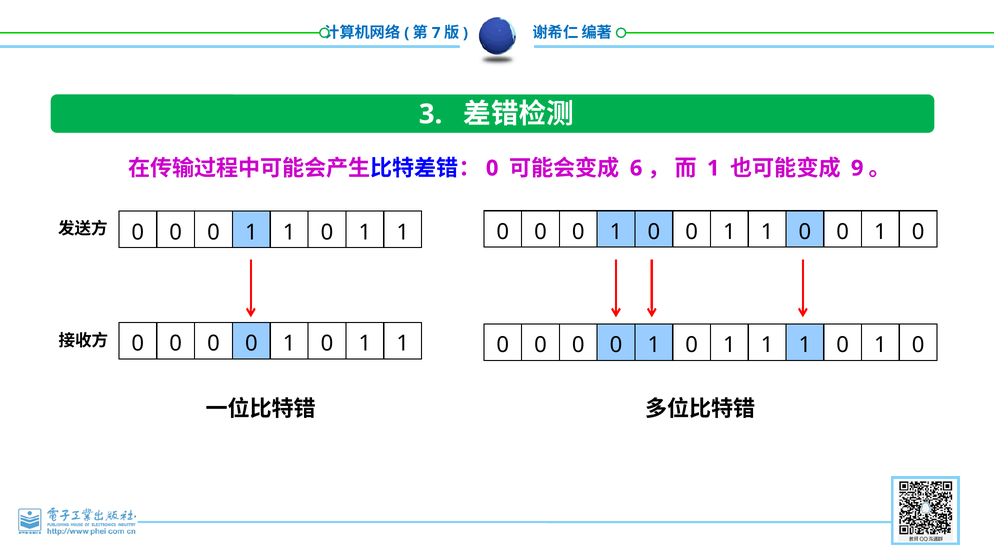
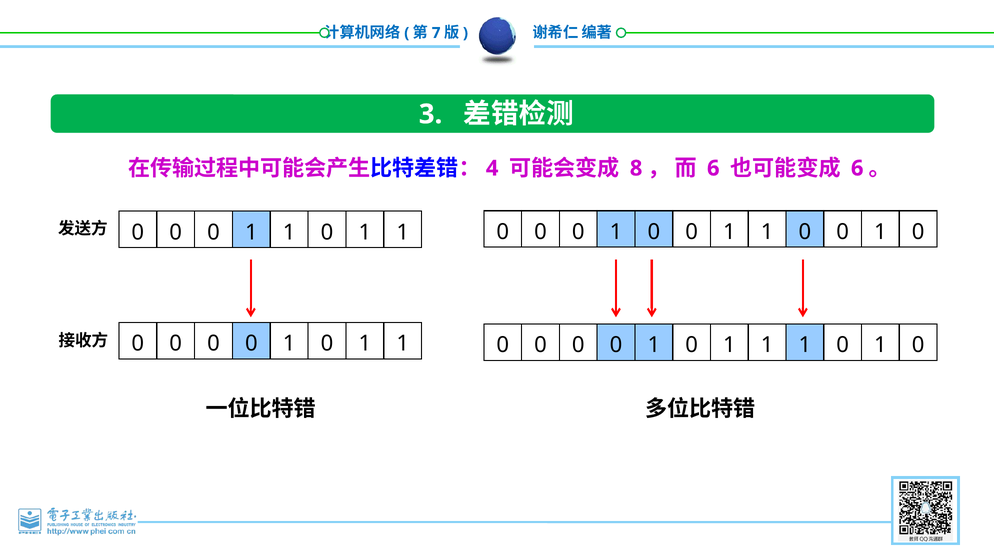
0: 0 -> 4 (492, 168)
6: 6 -> 8 (636, 168)
1: 1 -> 6 (713, 168)
9: 9 -> 6 (857, 168)
